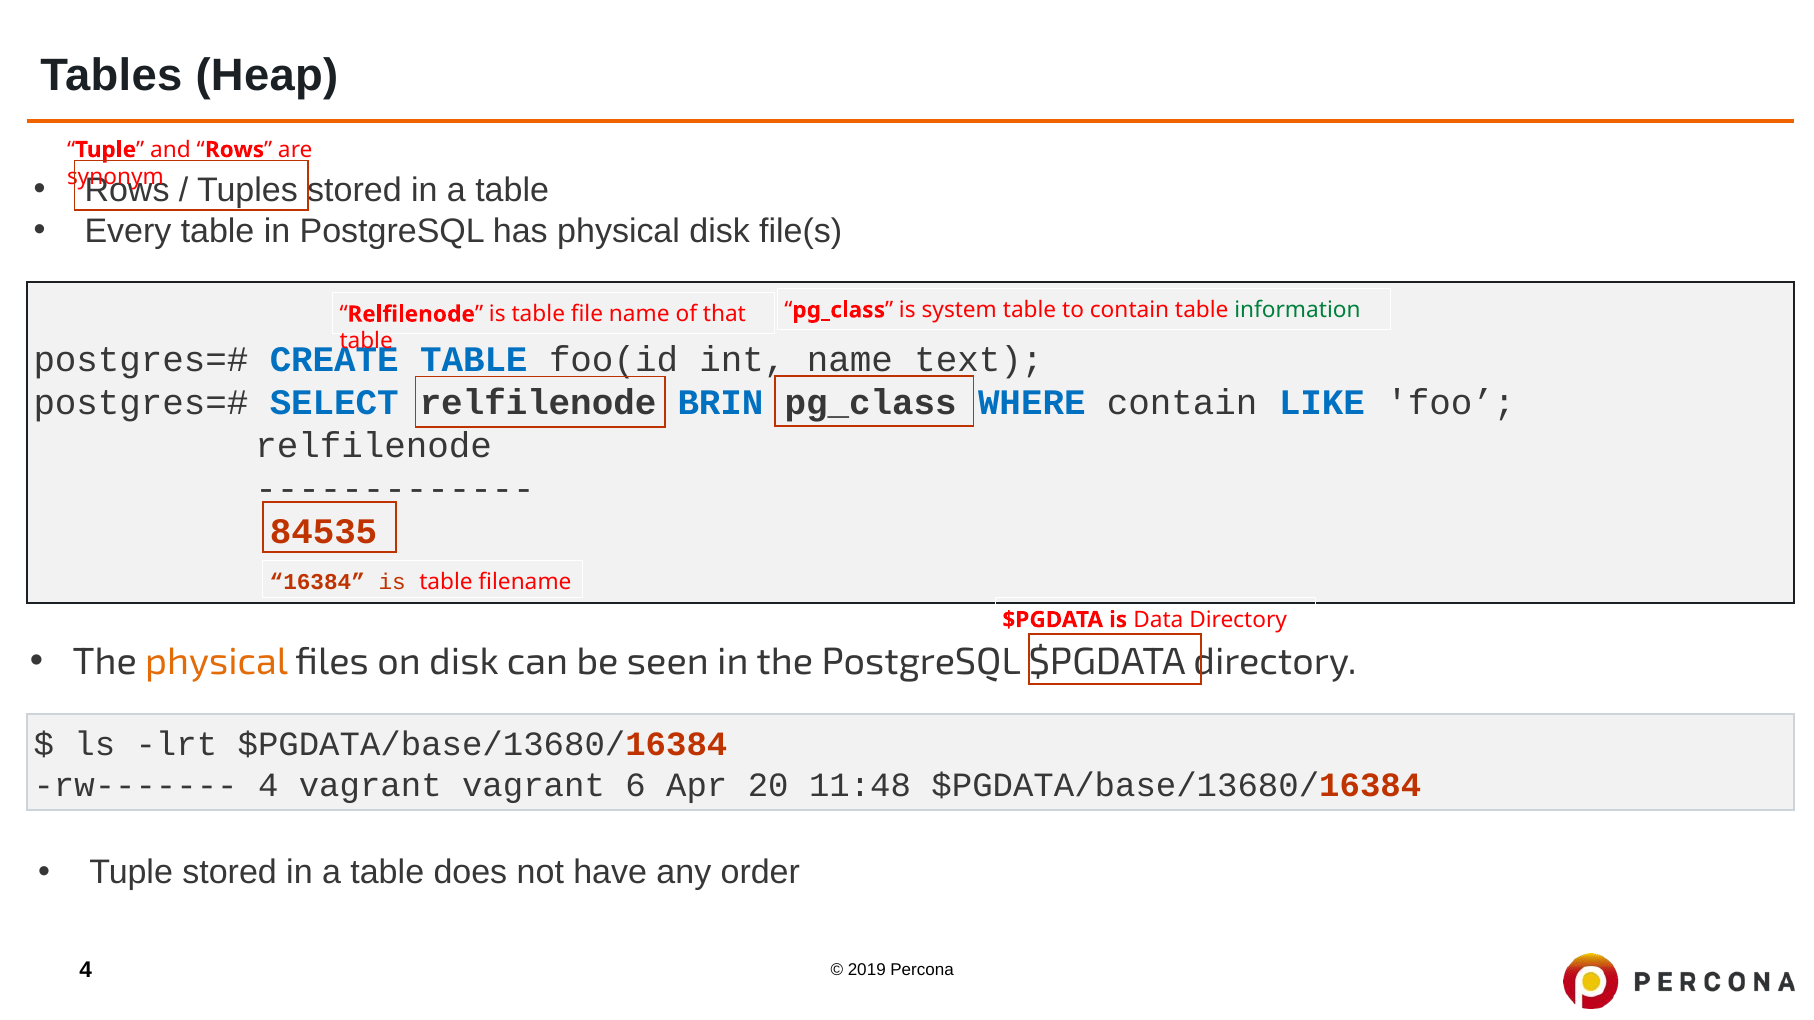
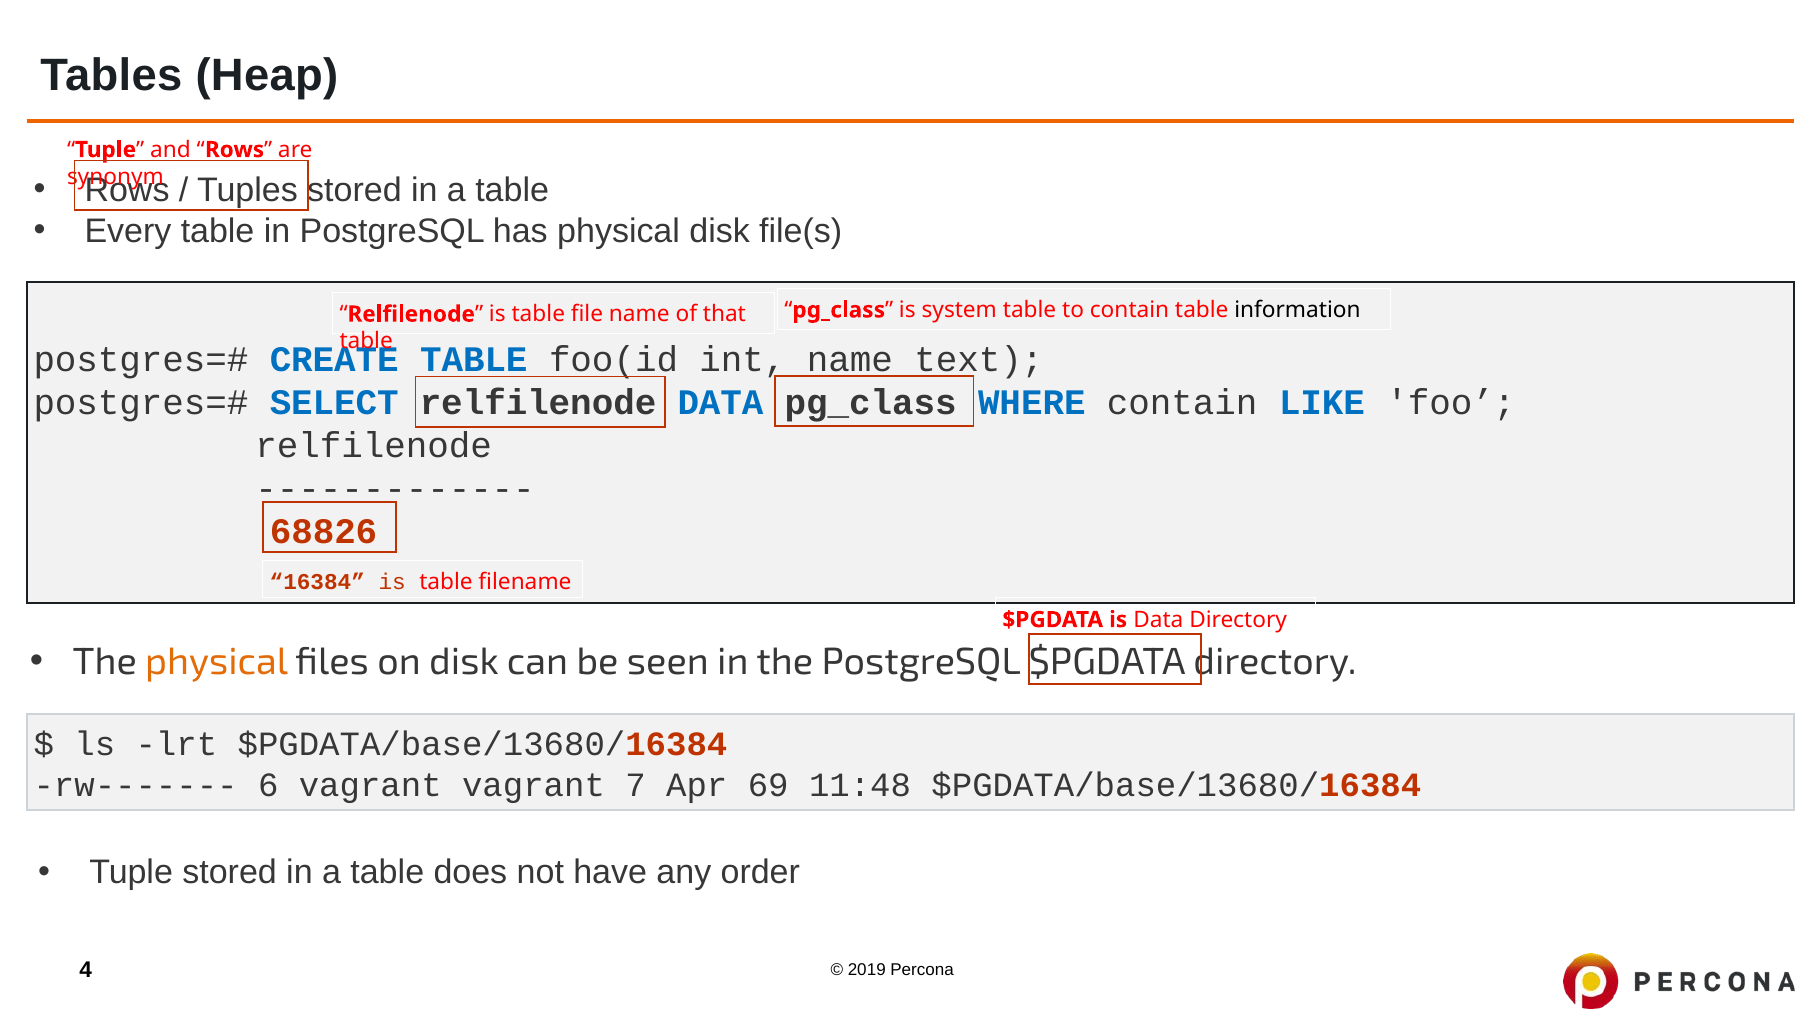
information colour: green -> black (1297, 310)
relfilenode BRIN: BRIN -> DATA (720, 402)
84535: 84535 -> 68826 (324, 532)
rw------- 4: 4 -> 6 (268, 785)
6: 6 -> 7 (636, 785)
20: 20 -> 69 (768, 785)
